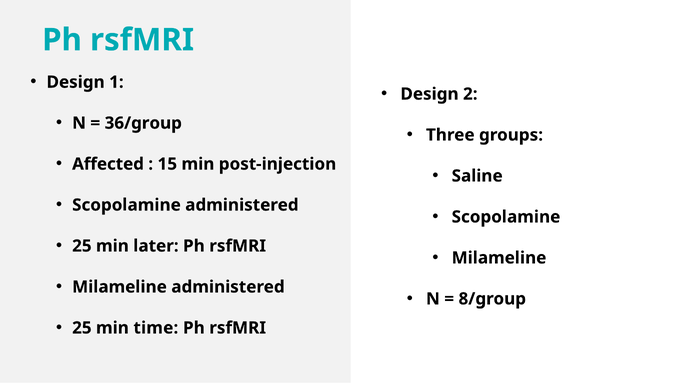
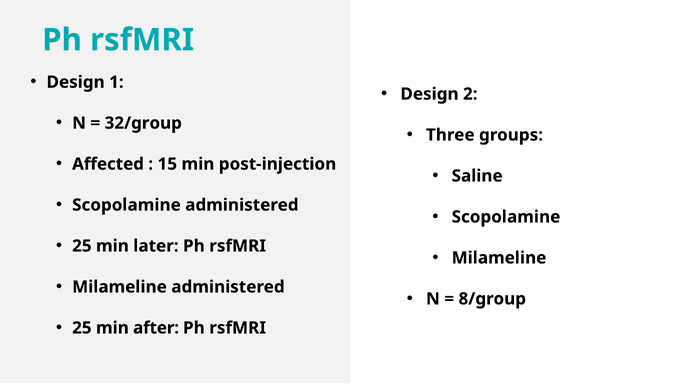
36/group: 36/group -> 32/group (143, 123)
time: time -> after (156, 328)
